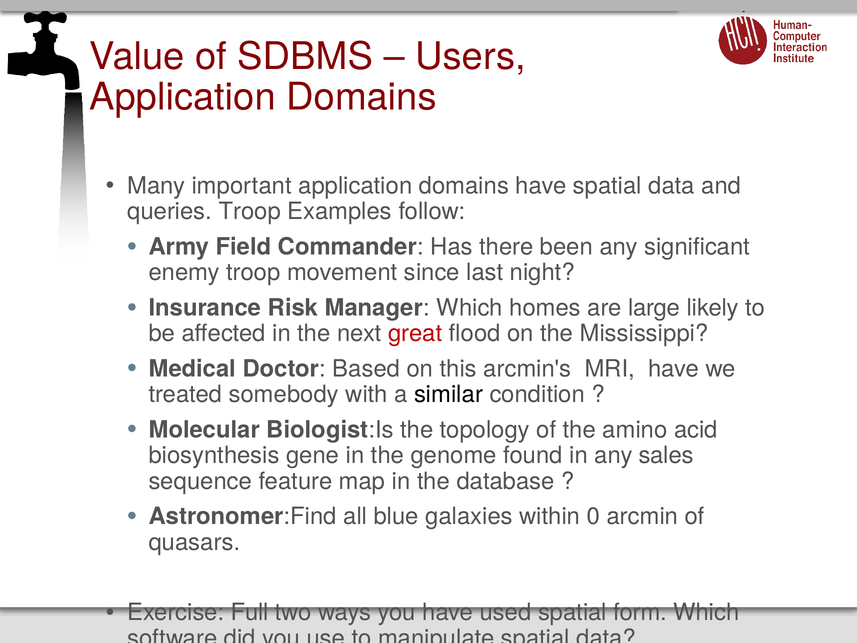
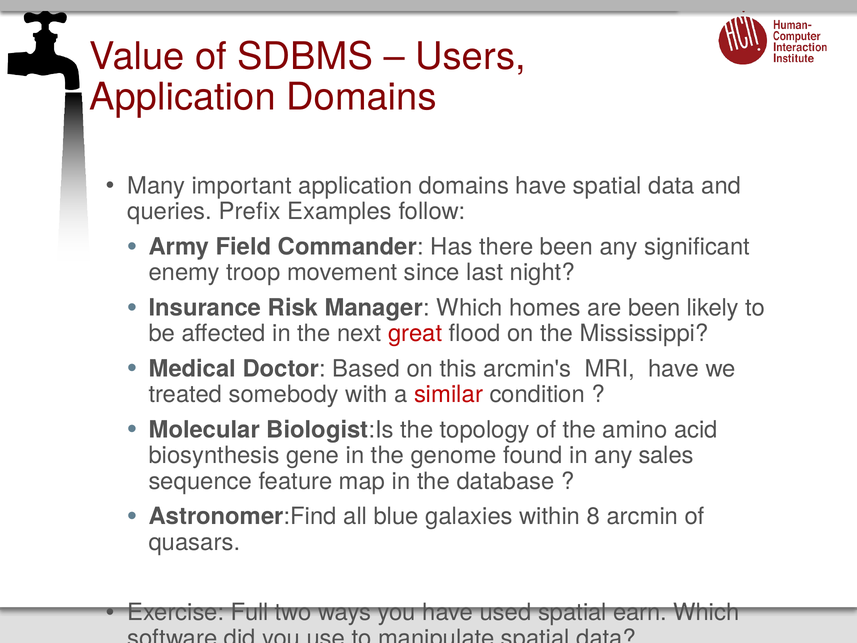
queries Troop: Troop -> Prefix (250, 212)
are large: large -> been (654, 308)
similar colour: black -> red (449, 394)
0: 0 -> 8 (593, 516)
form: form -> earn (640, 612)
